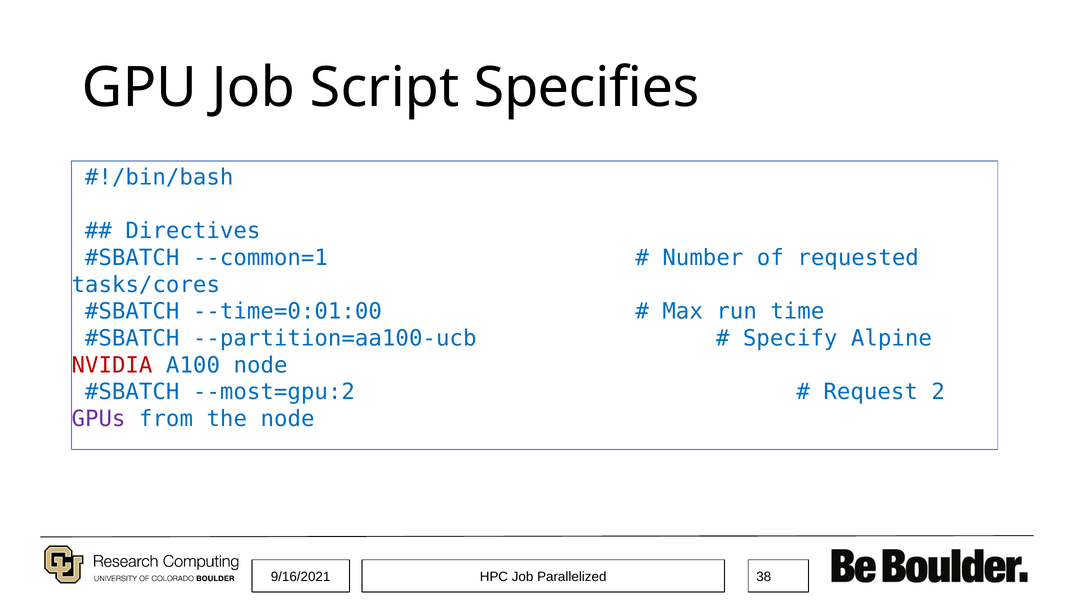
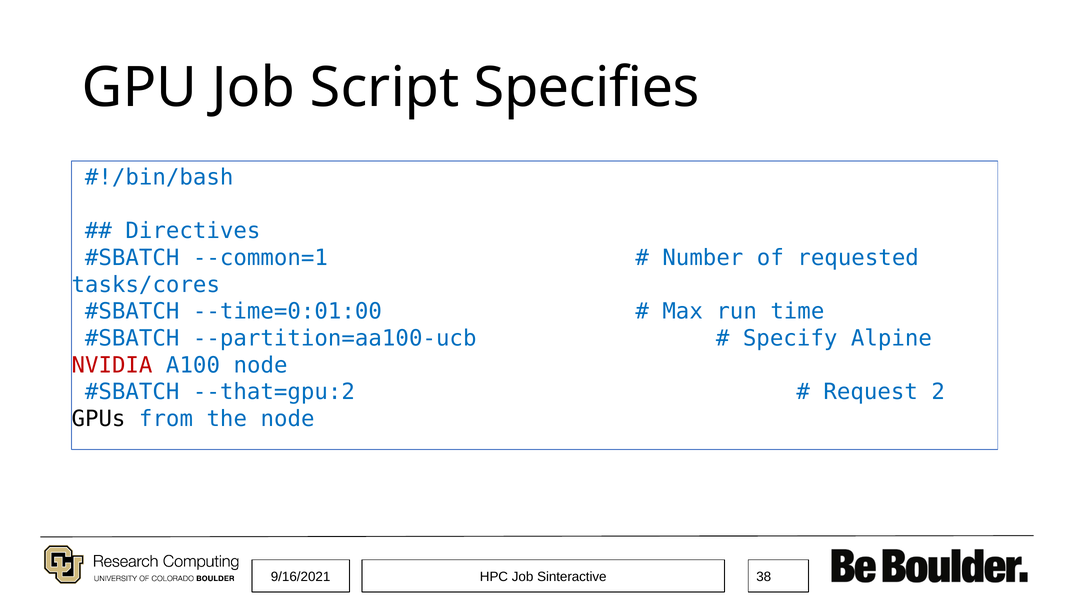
--most=gpu:2: --most=gpu:2 -> --that=gpu:2 (274, 392)
GPUs colour: purple -> black (99, 419)
Parallelized: Parallelized -> Sinteractive (572, 577)
